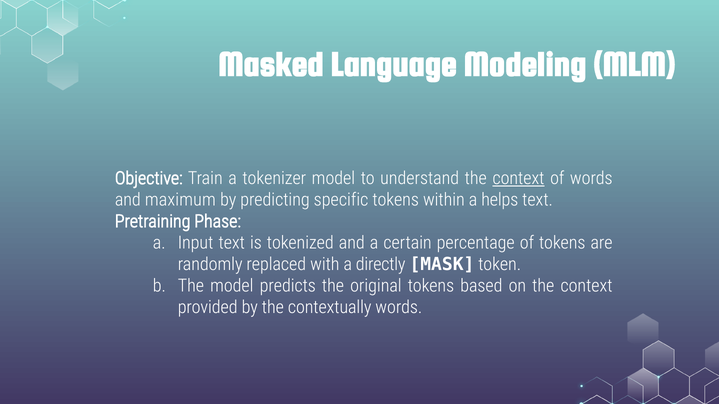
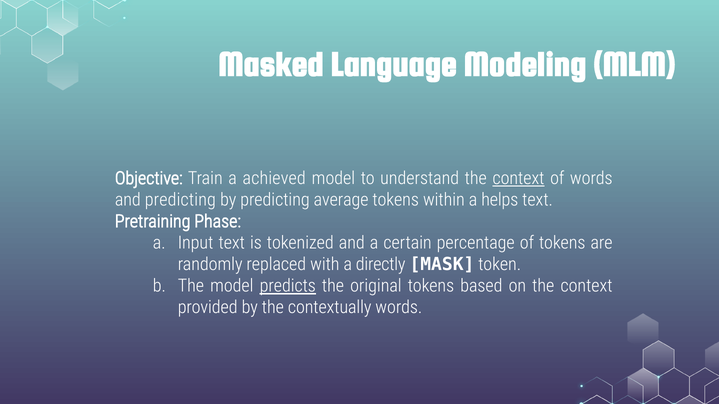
tokenizer: tokenizer -> achieved (274, 178)
and maximum: maximum -> predicting (180, 200)
specific: specific -> average (341, 200)
predicts underline: none -> present (288, 286)
